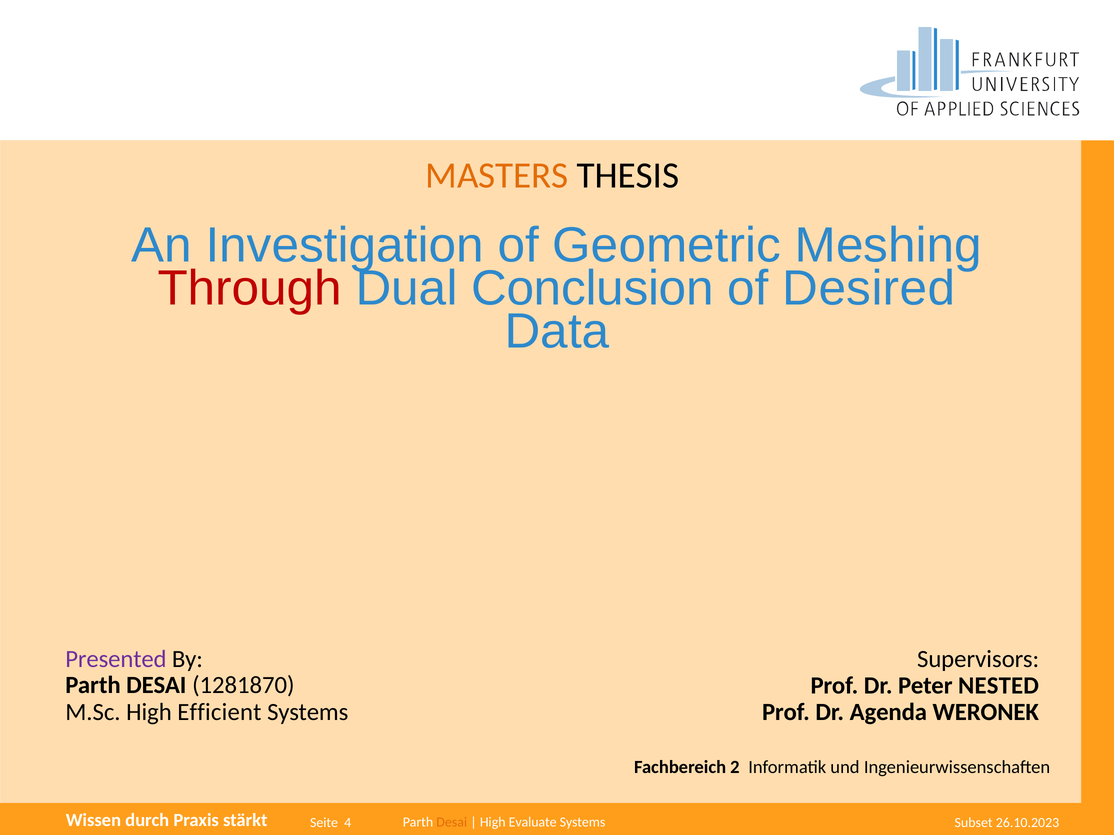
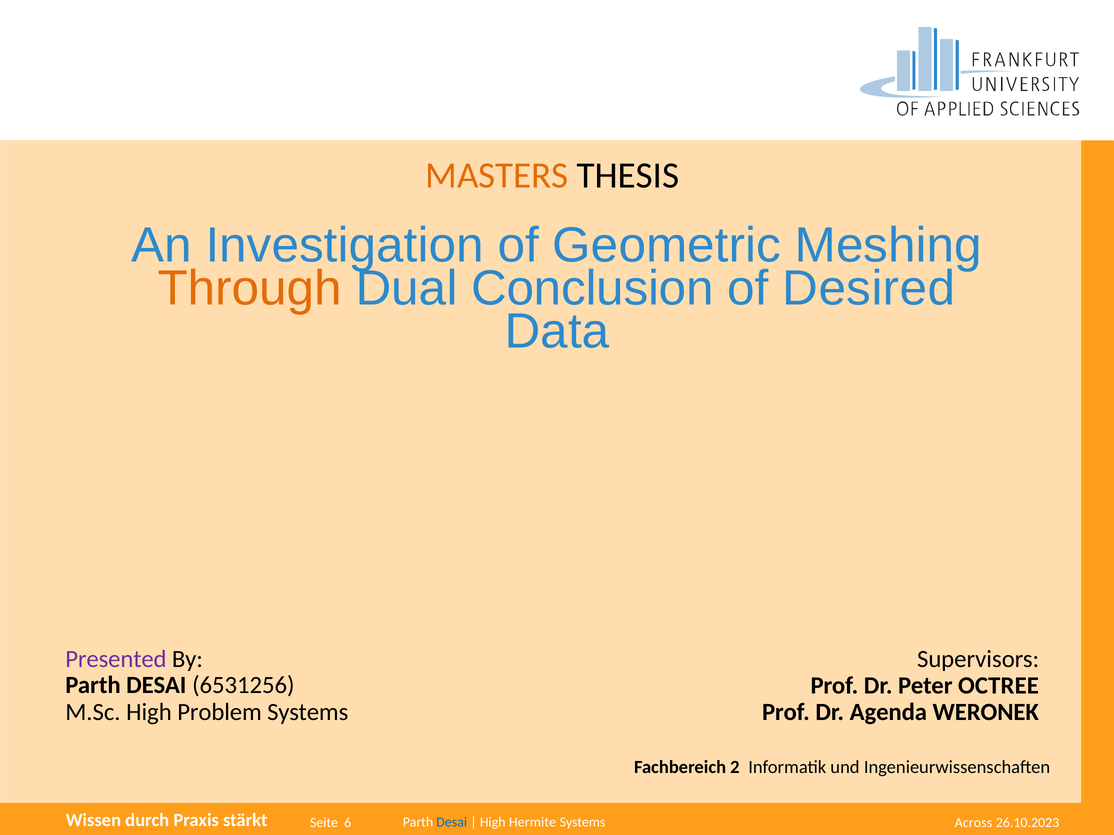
Through colour: red -> orange (250, 289)
1281870: 1281870 -> 6531256 (243, 686)
NESTED: NESTED -> OCTREE (998, 686)
Efficient: Efficient -> Problem (220, 712)
4: 4 -> 6 (348, 823)
Desai colour: orange -> blue (452, 823)
Evaluate: Evaluate -> Hermite (533, 823)
Subset: Subset -> Across (974, 823)
